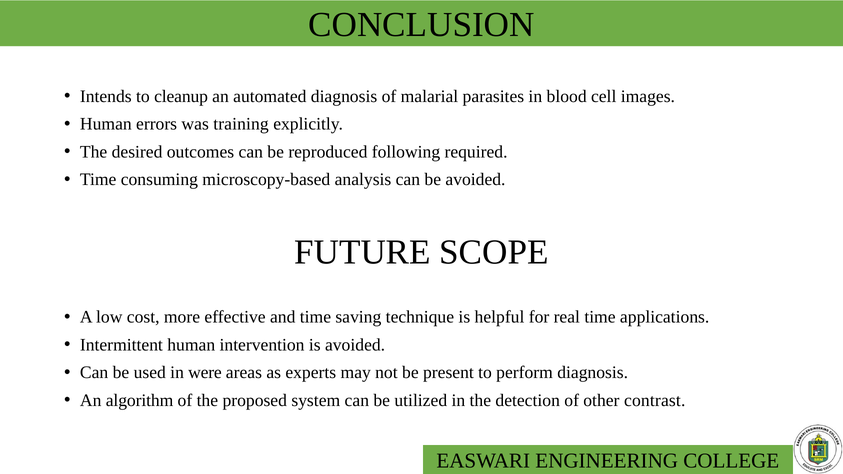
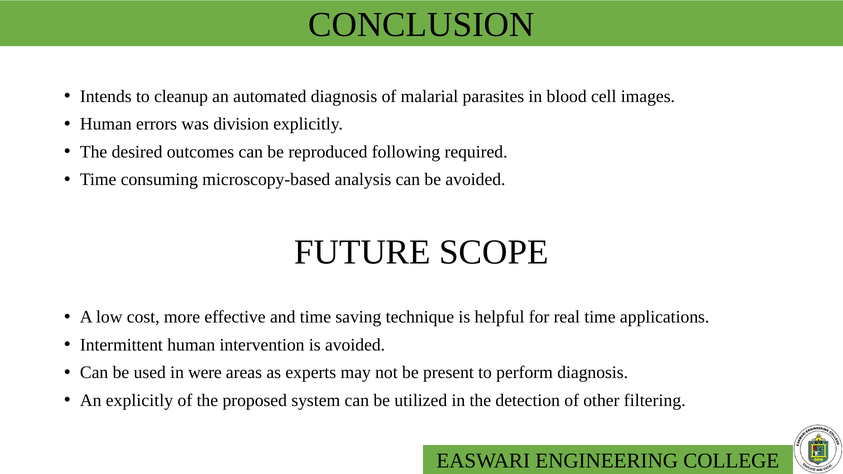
training: training -> division (241, 124)
An algorithm: algorithm -> explicitly (139, 400)
contrast: contrast -> filtering (655, 400)
